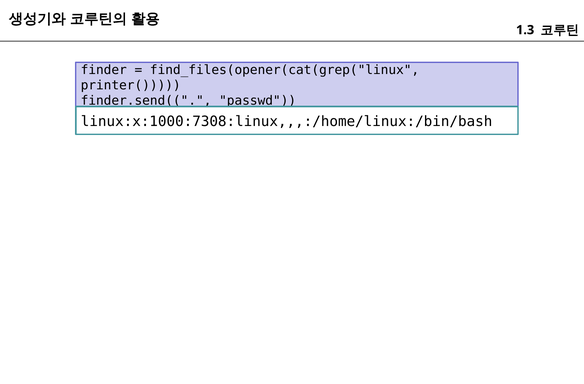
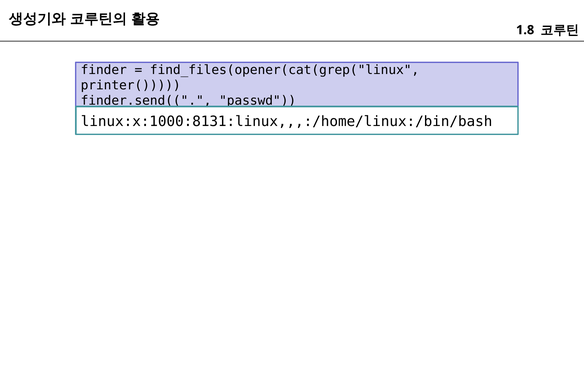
1.3: 1.3 -> 1.8 (525, 30)
linux:x:1000:7308:linux,,,:/home/linux:/bin/bash: linux:x:1000:7308:linux,,,:/home/linux:/bin/bash -> linux:x:1000:8131:linux,,,:/home/linux:/bin/bash (287, 121)
